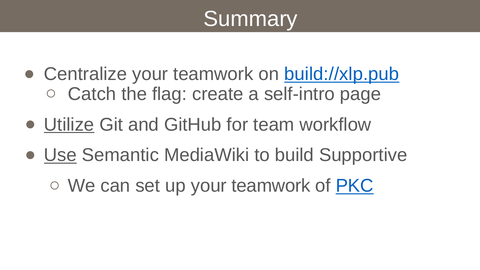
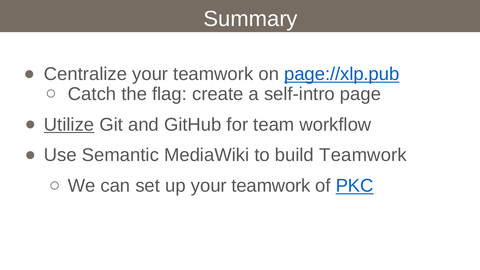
build://xlp.pub: build://xlp.pub -> page://xlp.pub (342, 74)
Use underline: present -> none (60, 155)
build Supportive: Supportive -> Teamwork (363, 155)
